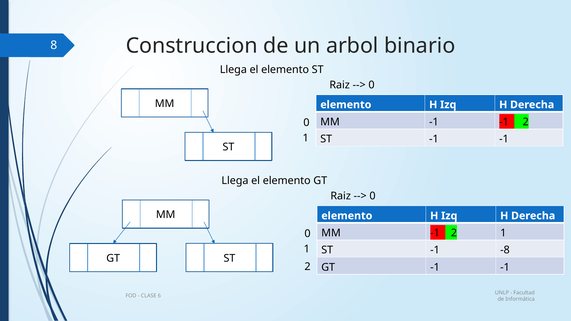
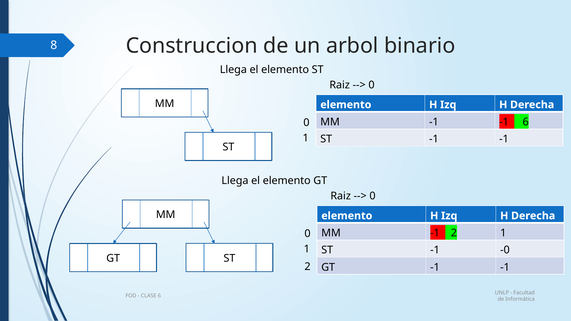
-1 -1 2: 2 -> 6 (526, 122)
-8: -8 -> -0 (505, 250)
